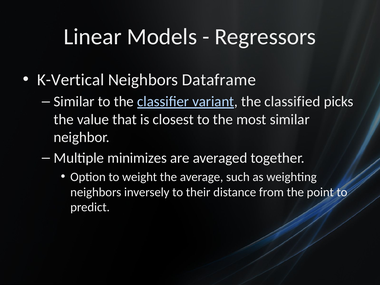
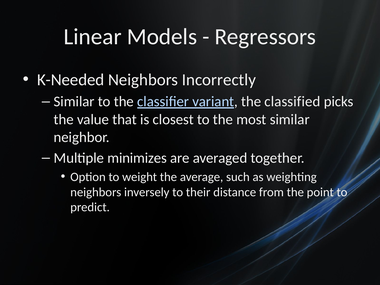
K-Vertical: K-Vertical -> K-Needed (71, 80)
Dataframe: Dataframe -> Incorrectly (219, 80)
